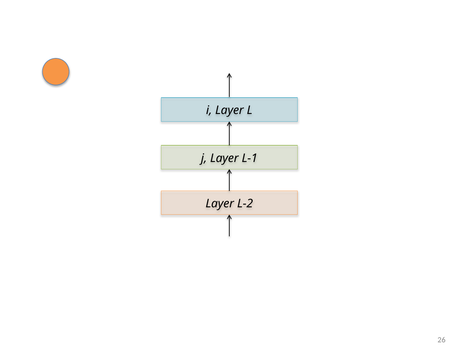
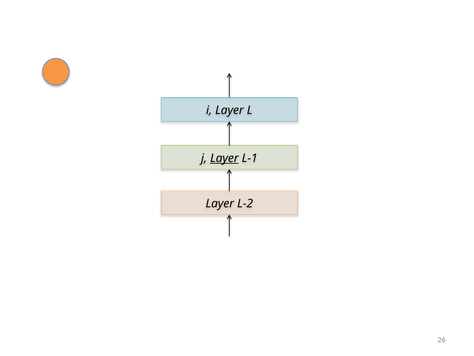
Layer underline: none -> present (224, 158)
